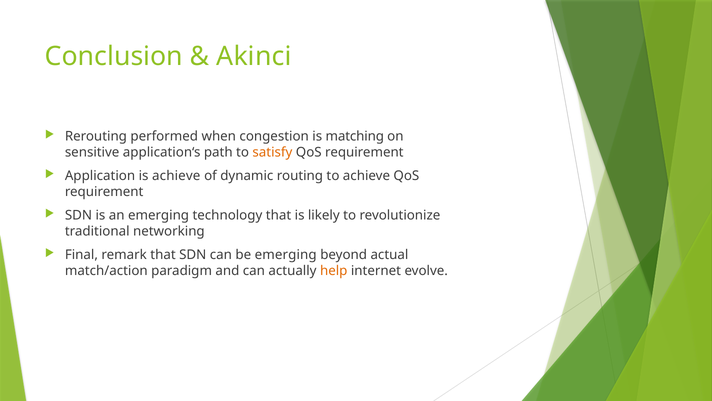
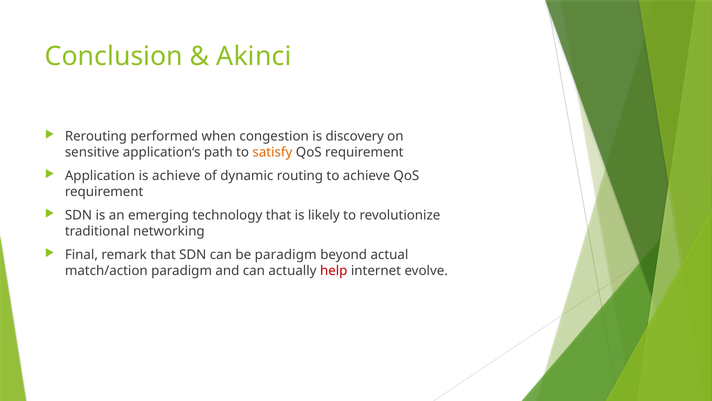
matching: matching -> discovery (355, 136)
be emerging: emerging -> paradigm (286, 255)
help colour: orange -> red (334, 271)
